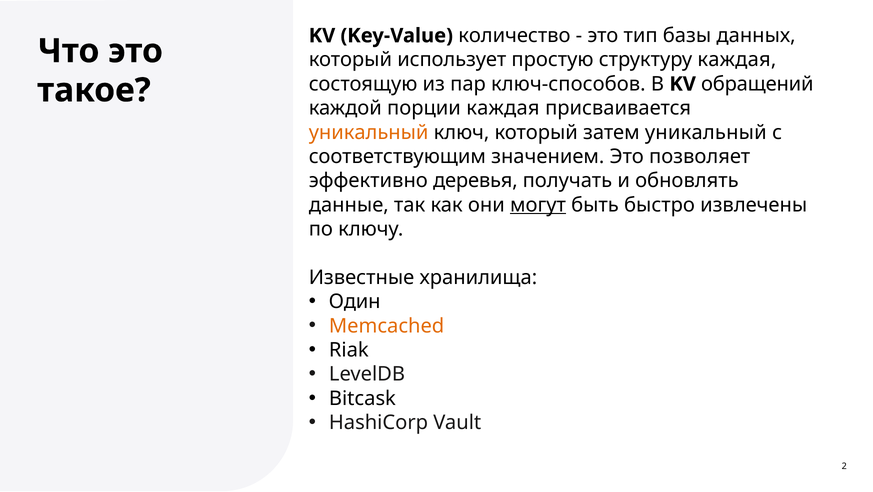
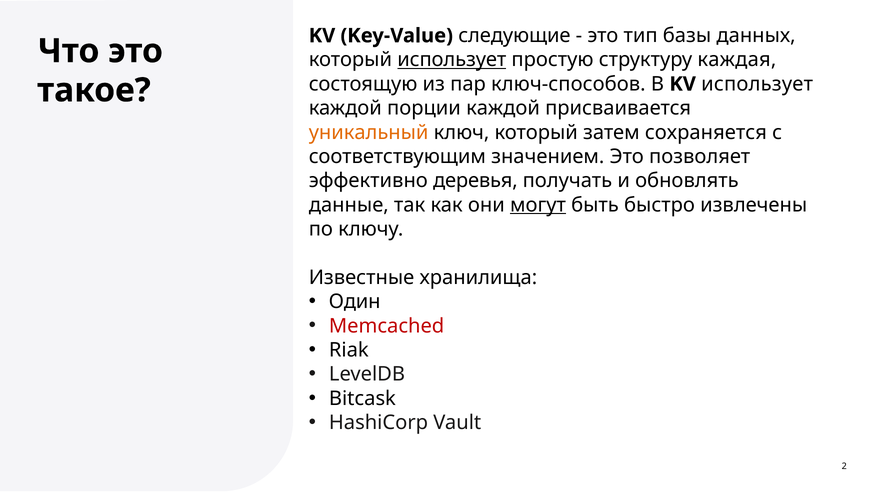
количество: количество -> следующие (514, 36)
использует underline: none -> present (452, 60)
KV обращений: обращений -> использует (757, 84)
порции каждая: каждая -> каждой (503, 108)
затем уникальный: уникальный -> сохраняется (706, 132)
Memcached colour: orange -> red (387, 326)
